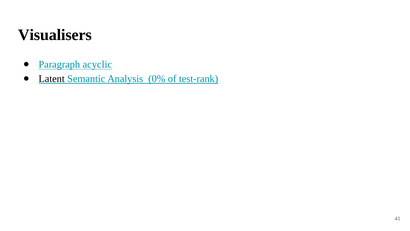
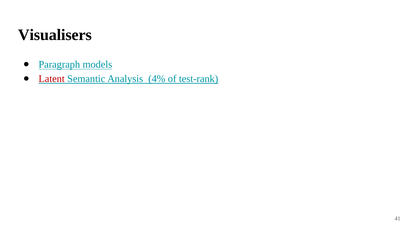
acyclic: acyclic -> models (97, 64)
Latent colour: black -> red (52, 79)
0%: 0% -> 4% (157, 79)
